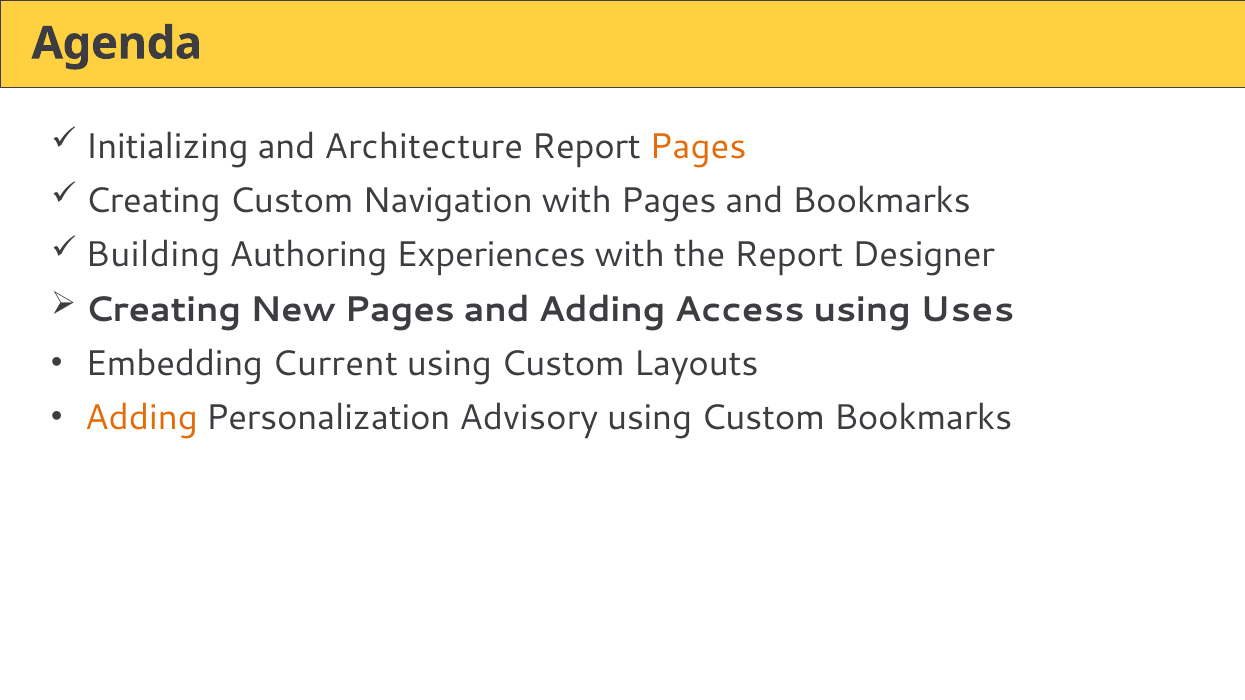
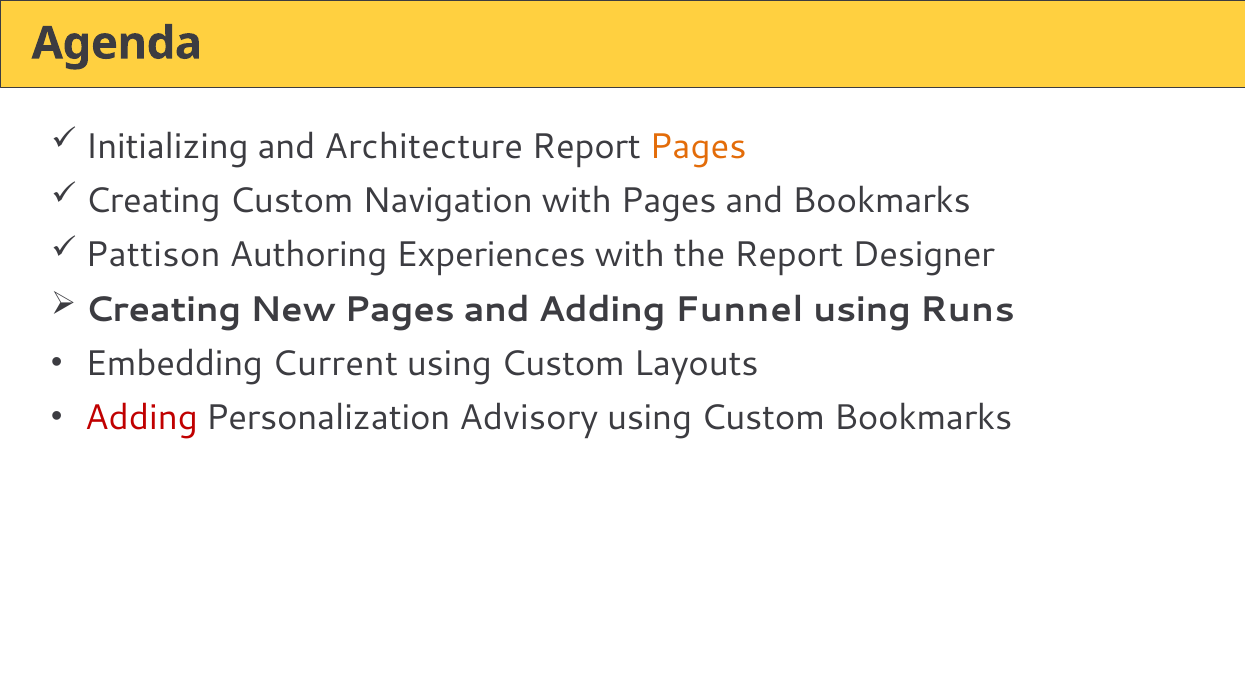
Building: Building -> Pattison (153, 255)
Access: Access -> Funnel (739, 309)
Uses: Uses -> Runs (967, 309)
Adding colour: orange -> red (141, 418)
